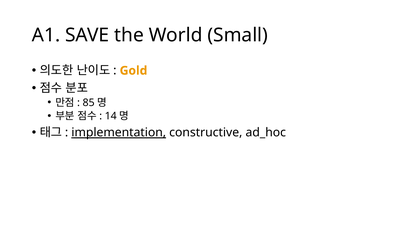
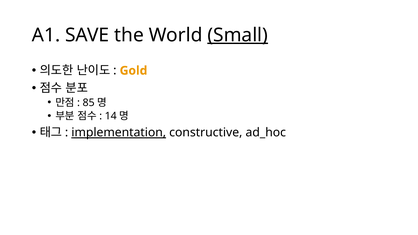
Small underline: none -> present (238, 35)
